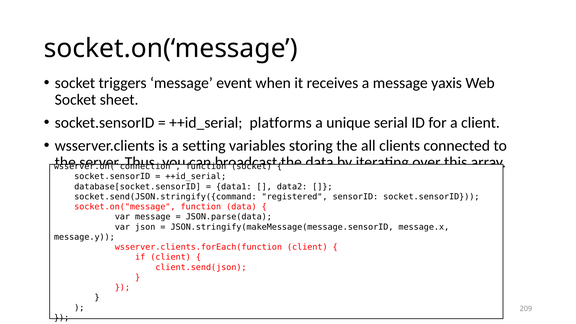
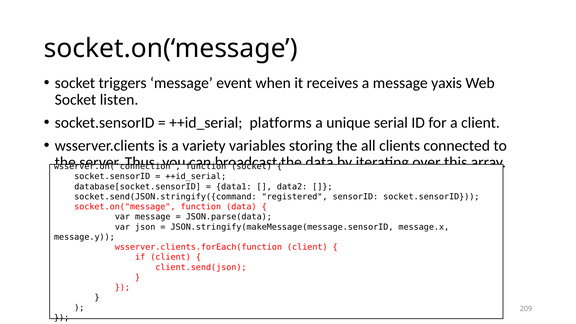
sheet: sheet -> listen (119, 100)
setting: setting -> variety (204, 146)
